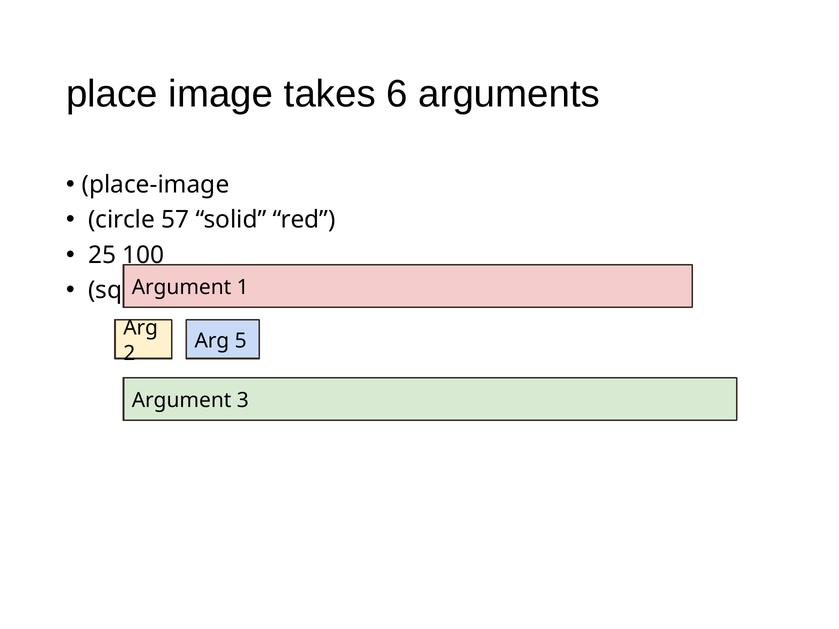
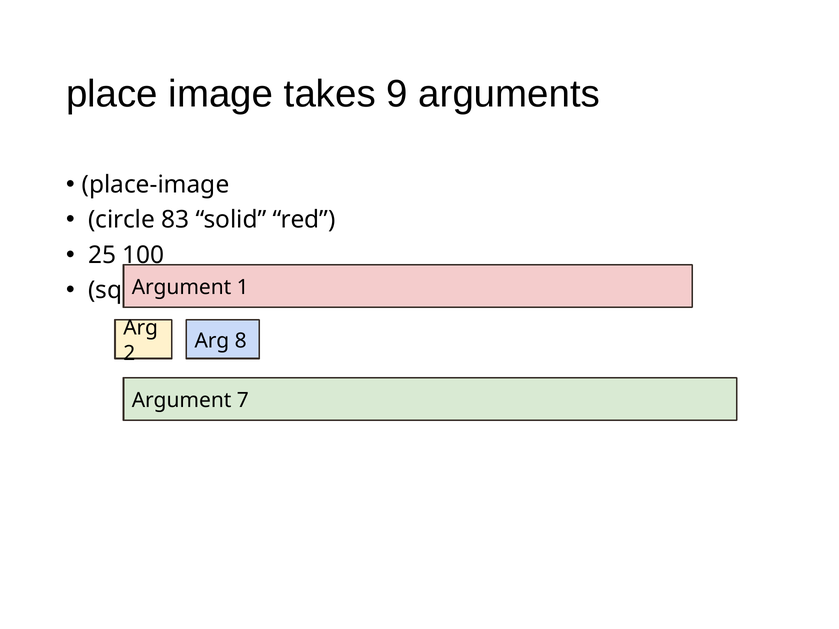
6: 6 -> 9 (397, 94)
57: 57 -> 83 (175, 220)
5: 5 -> 8 (241, 341)
3: 3 -> 7 (243, 401)
